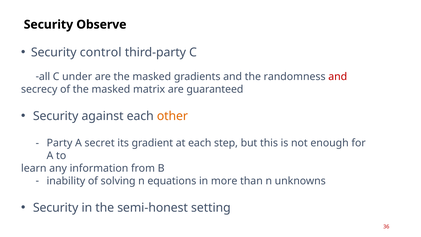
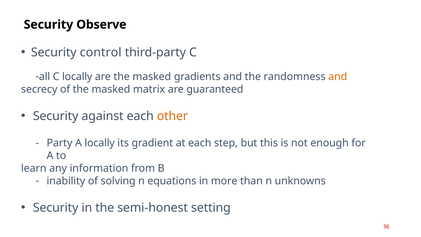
C under: under -> locally (77, 77)
and colour: red -> orange (338, 77)
A secret: secret -> locally (100, 143)
